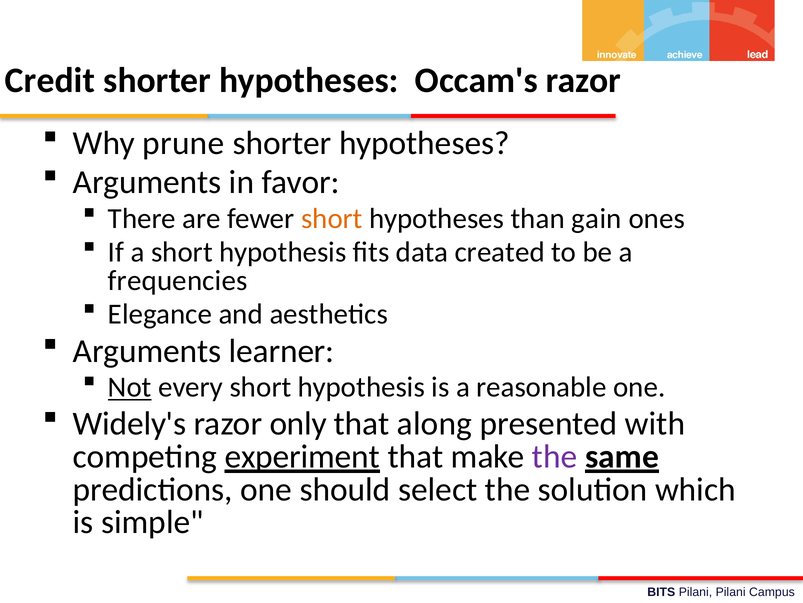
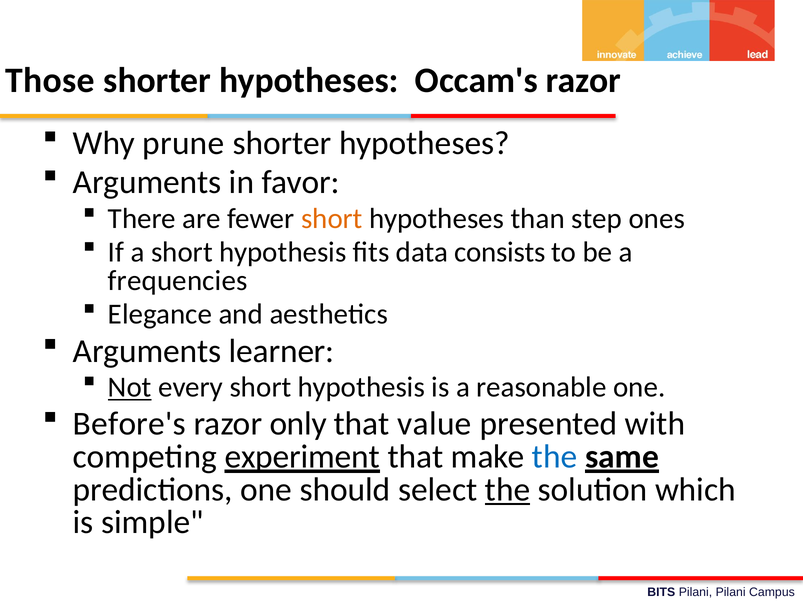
Credit: Credit -> Those (50, 80)
gain: gain -> step (597, 218)
created: created -> consists (500, 252)
Widely's: Widely's -> Before's (129, 423)
along: along -> value (434, 423)
the colour: purple -> blue (555, 456)
the underline: none -> present (508, 489)
